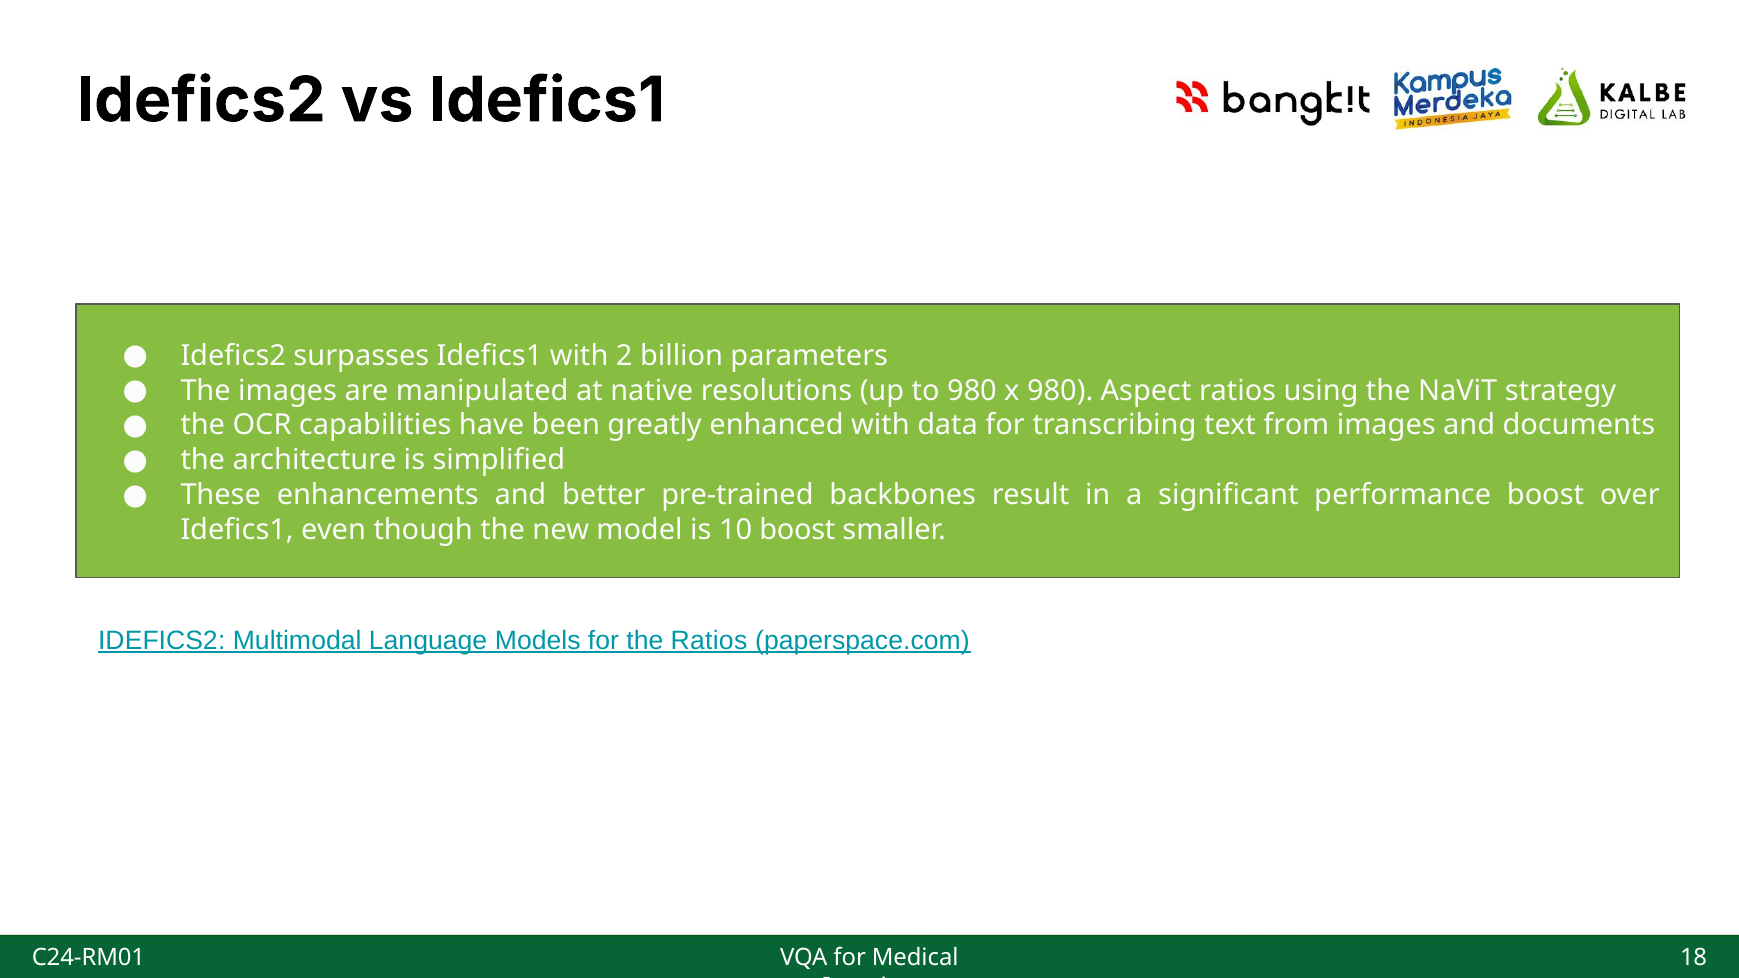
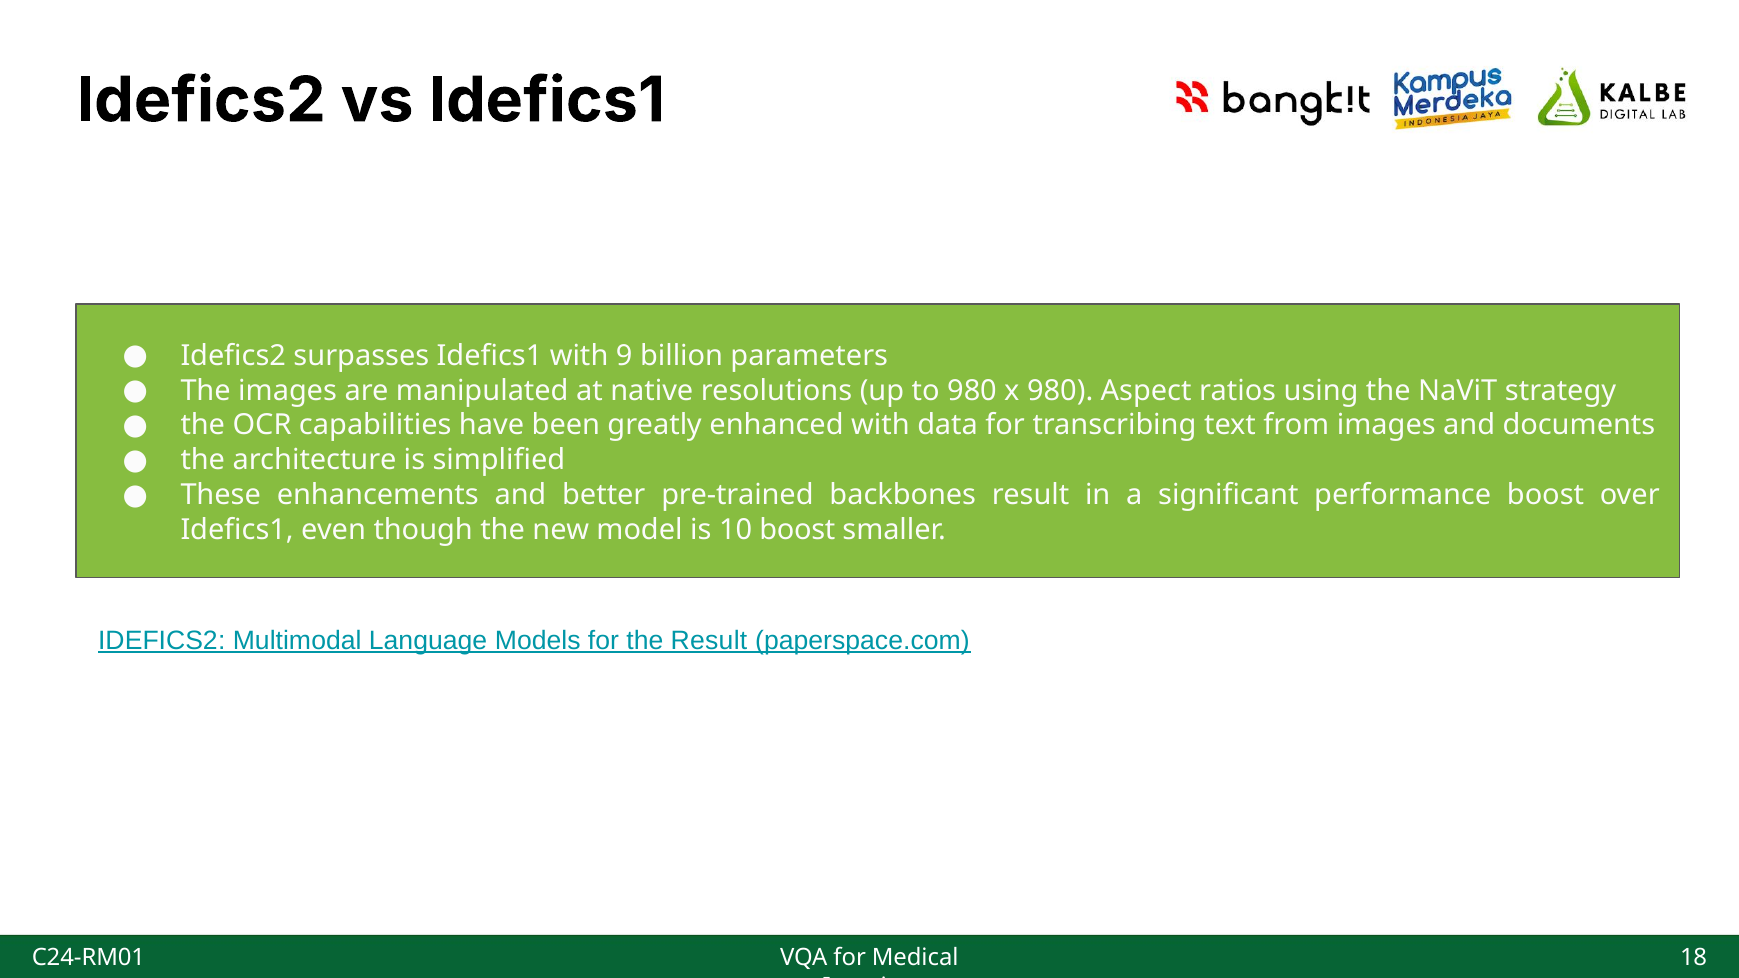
2: 2 -> 9 (624, 356)
the Ratios: Ratios -> Result (709, 641)
